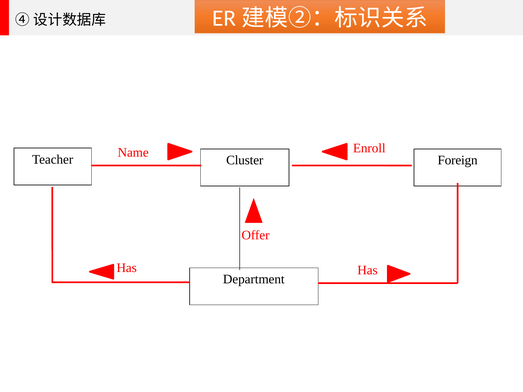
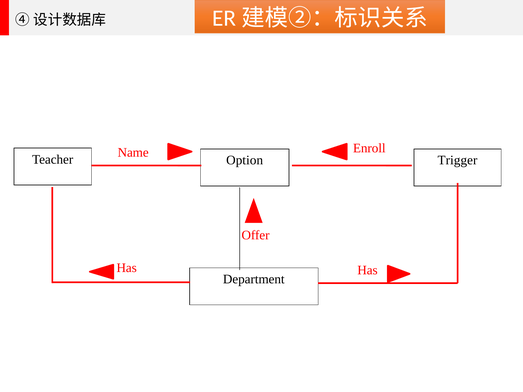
Cluster: Cluster -> Option (245, 160)
Foreign: Foreign -> Trigger (458, 160)
